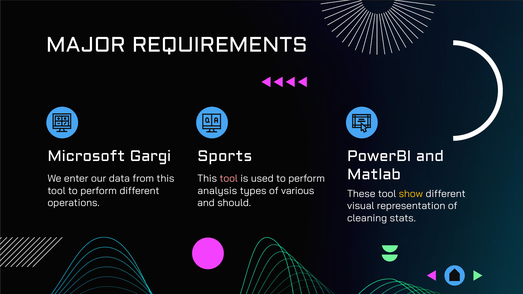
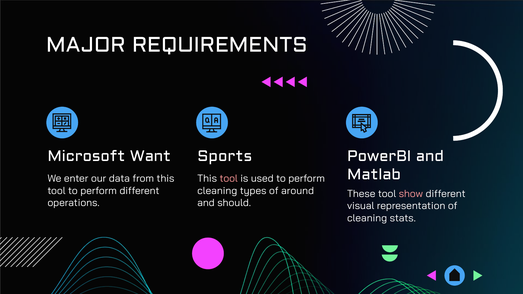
Gargi: Gargi -> Want (150, 156)
analysis: analysis -> cleaning (217, 191)
various: various -> around (298, 191)
show colour: yellow -> pink (411, 194)
